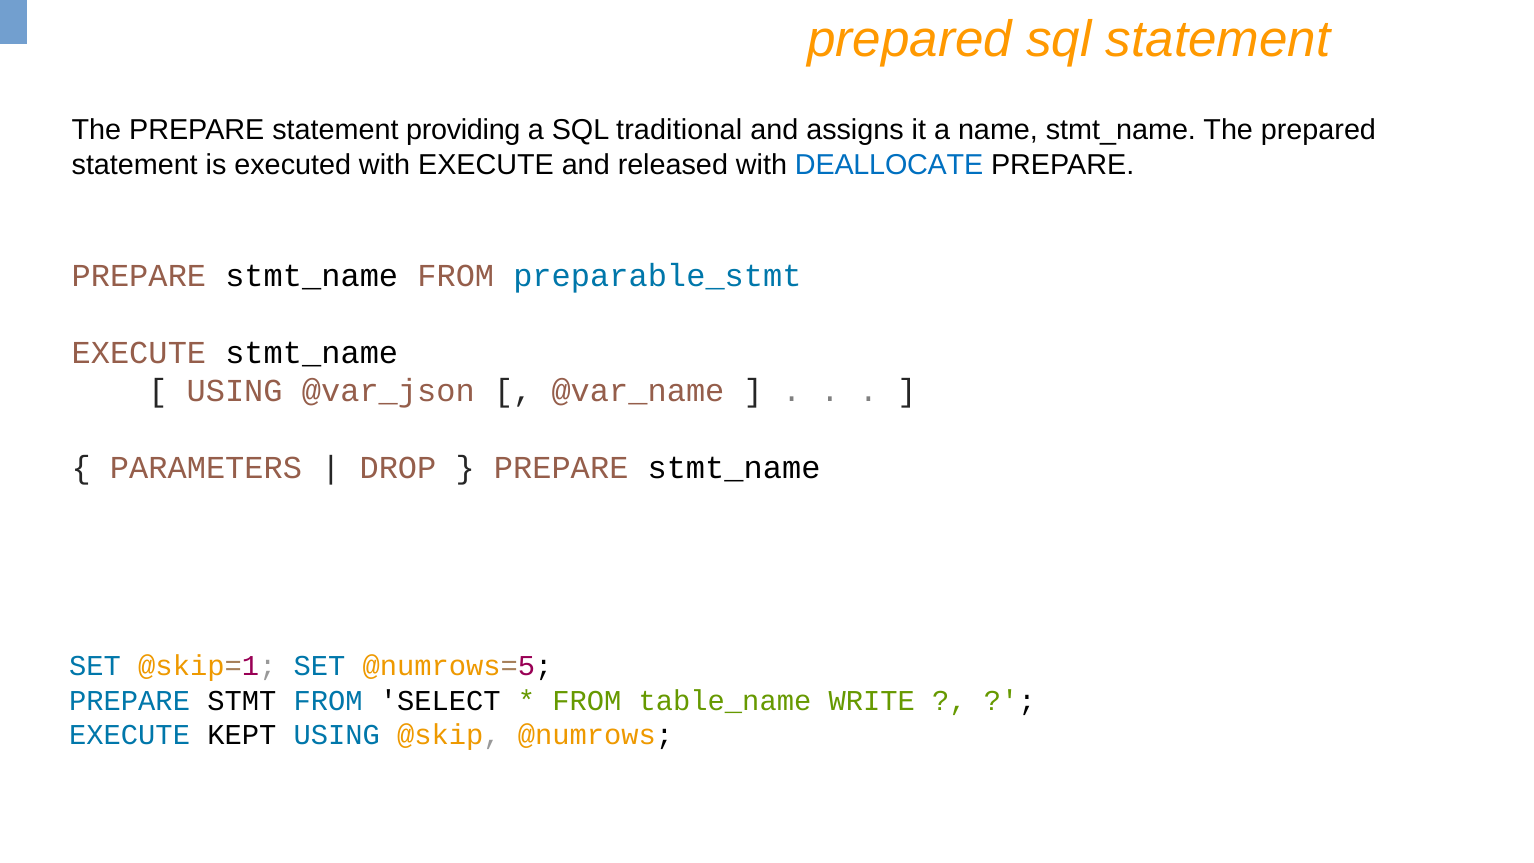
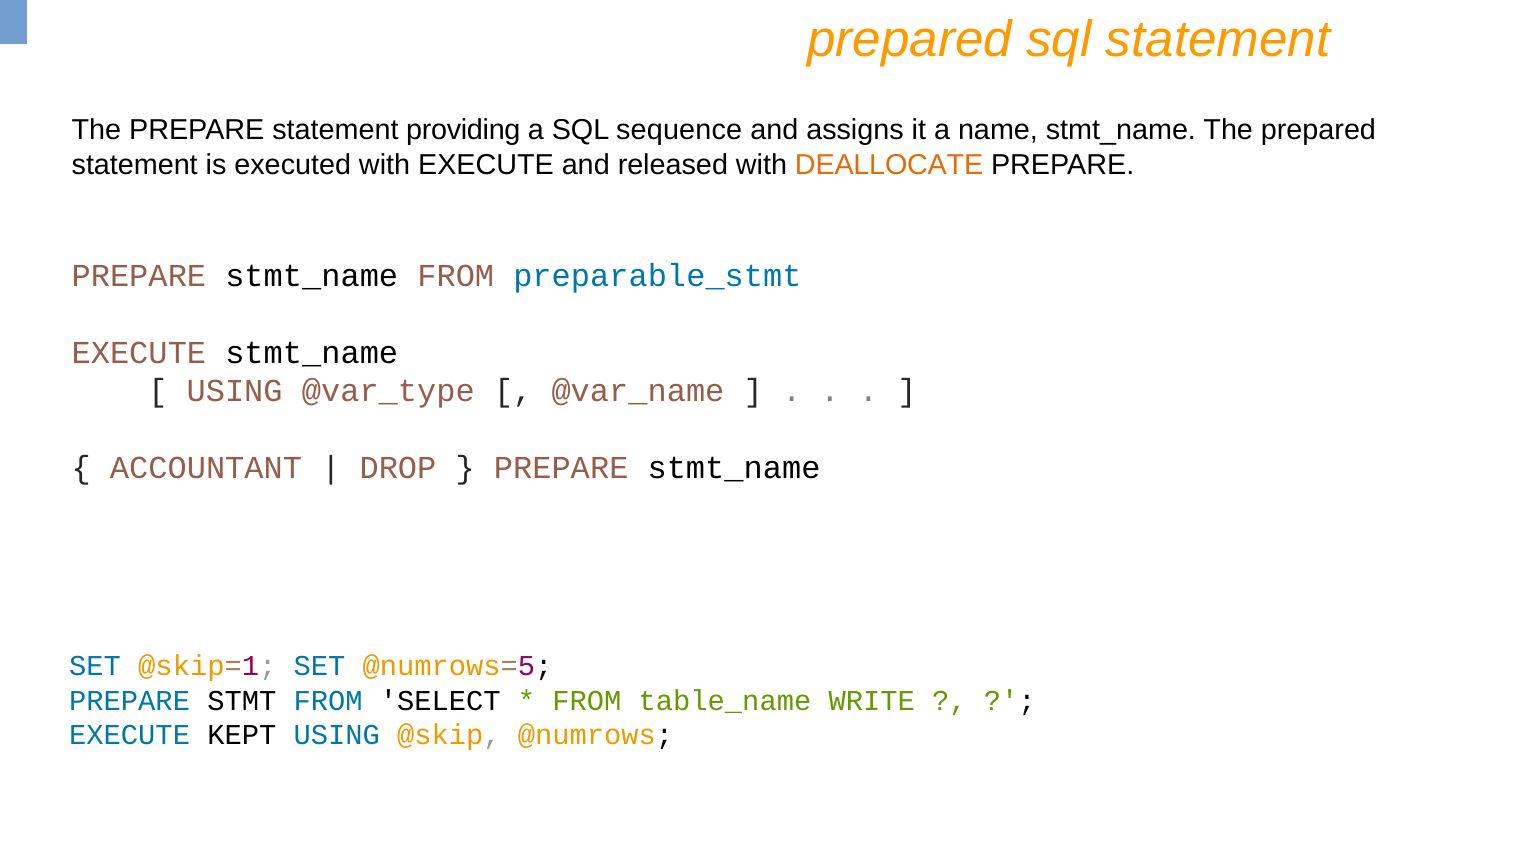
traditional: traditional -> sequence (679, 130)
DEALLOCATE colour: blue -> orange (889, 165)
@var_json: @var_json -> @var_type (388, 391)
PARAMETERS: PARAMETERS -> ACCOUNTANT (206, 468)
